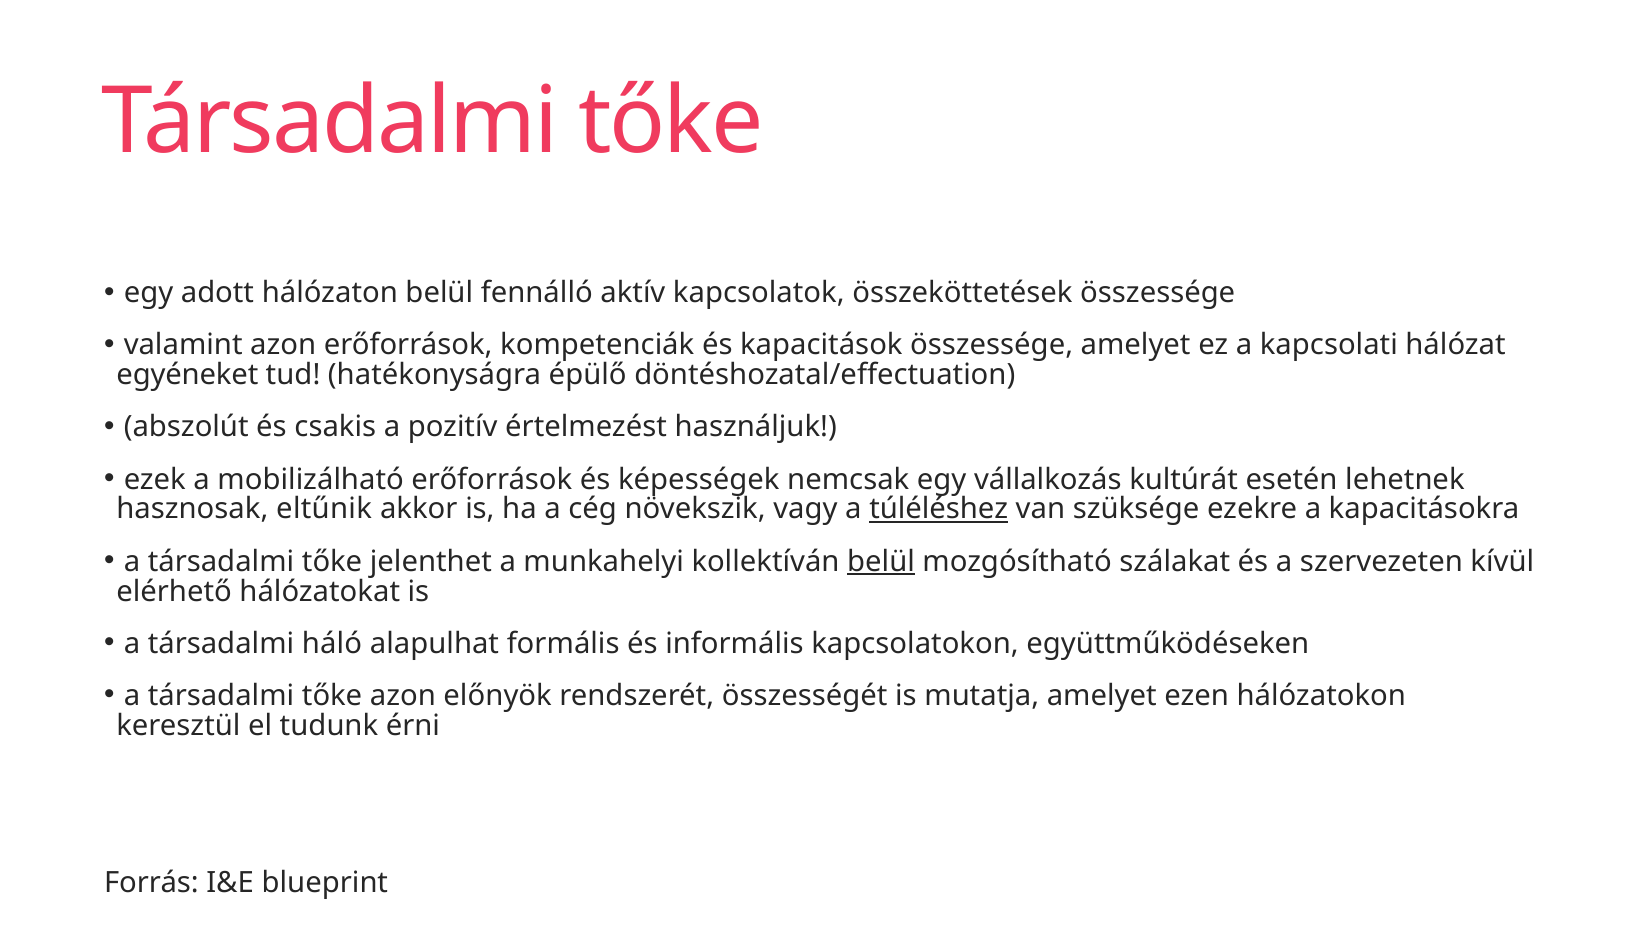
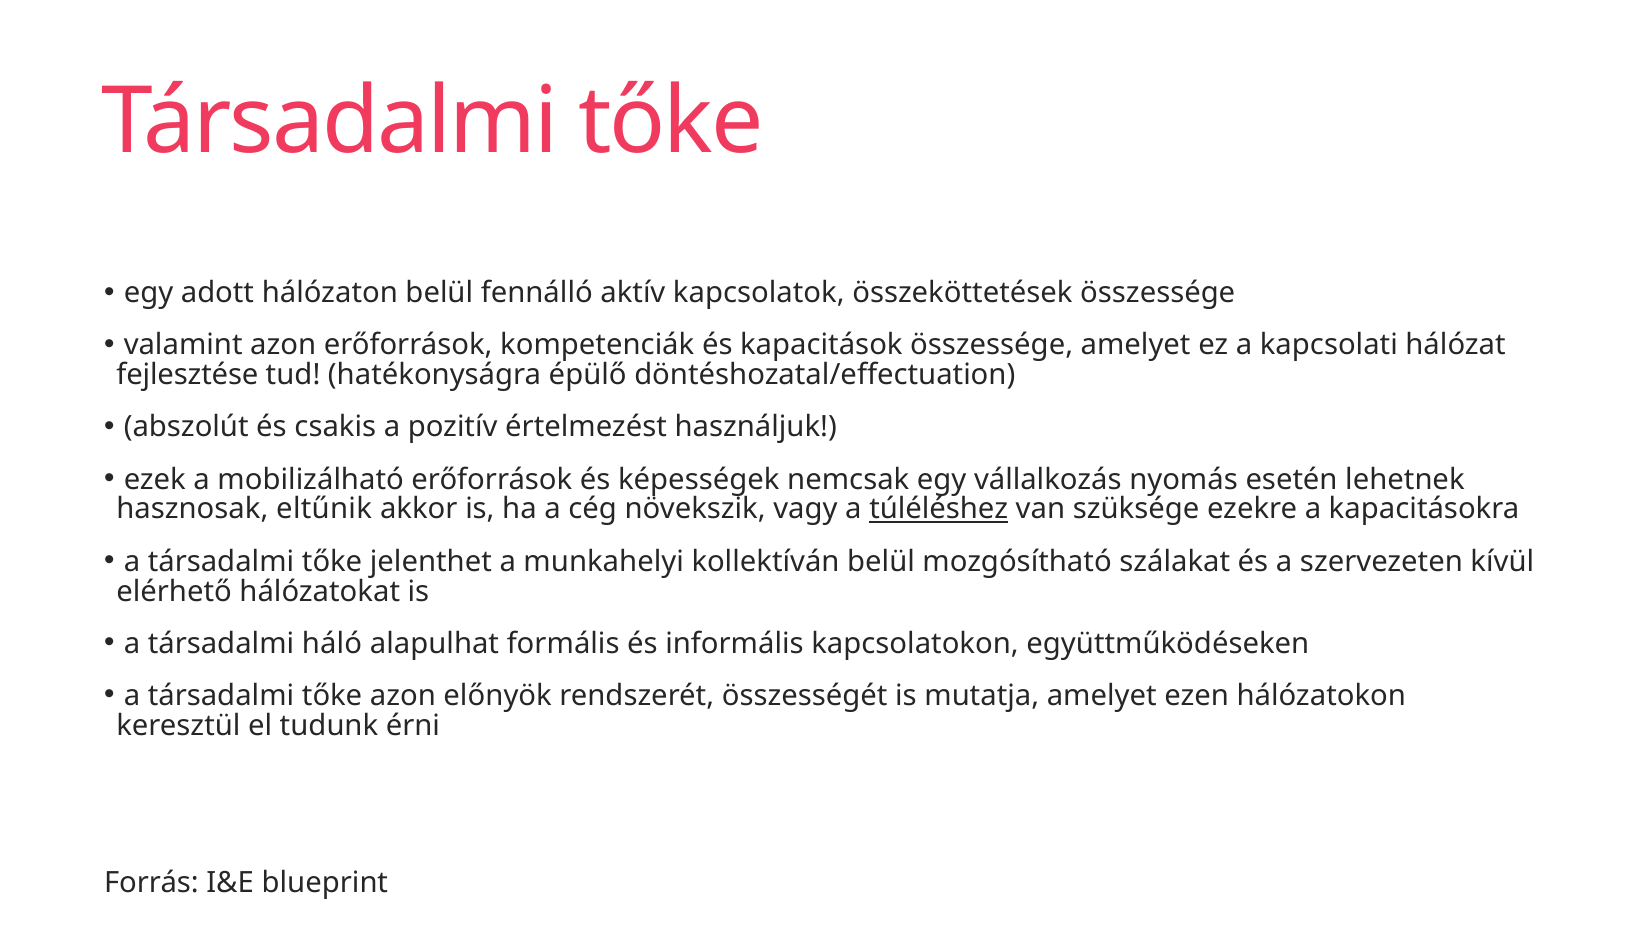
egyéneket: egyéneket -> fejlesztése (187, 375)
kultúrát: kultúrát -> nyomás (1184, 479)
belül underline: present -> none (881, 561)
